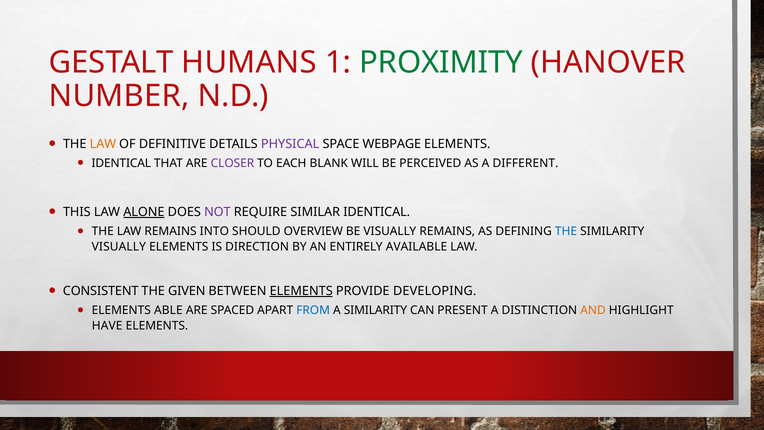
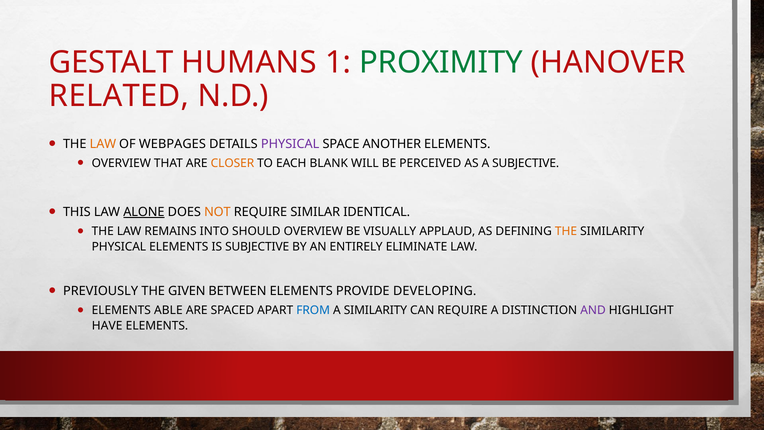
NUMBER: NUMBER -> RELATED (119, 96)
DEFINITIVE: DEFINITIVE -> WEBPAGES (172, 144)
WEBPAGE: WEBPAGE -> ANOTHER (392, 144)
IDENTICAL: IDENTICAL -> OVERVIEW (121, 163)
CLOSER colour: purple -> orange (232, 163)
A DIFFERENT: DIFFERENT -> SUBJECTIVE (526, 163)
NOT colour: purple -> orange (217, 212)
VISUALLY REMAINS: REMAINS -> APPLAUD (447, 231)
THE colour: blue -> orange (566, 231)
VISUALLY: VISUALLY -> PHYSICAL (119, 247)
IS DIRECTION: DIRECTION -> SUBJECTIVE (257, 247)
AVAILABLE: AVAILABLE -> ELIMINATE (417, 247)
CONSISTENT: CONSISTENT -> PREVIOUSLY (101, 291)
ELEMENTS underline: present -> none (301, 291)
CAN PRESENT: PRESENT -> REQUIRE (463, 310)
AND colour: orange -> purple (593, 310)
